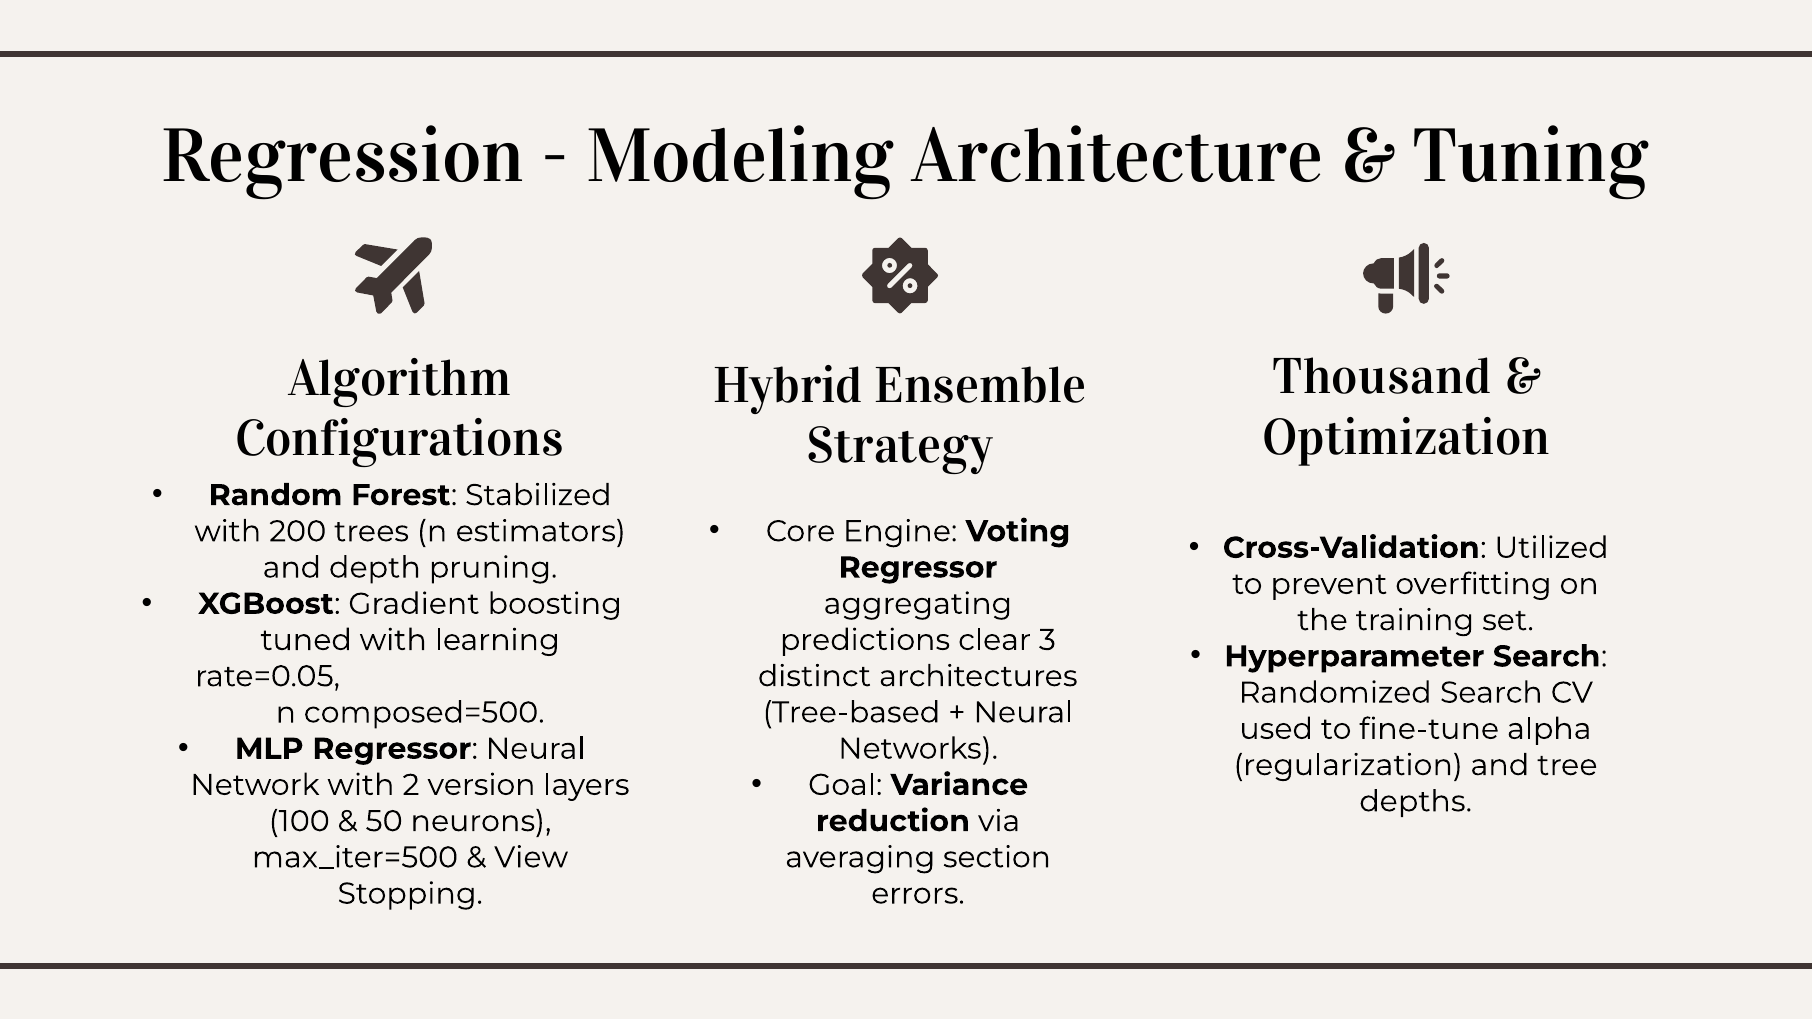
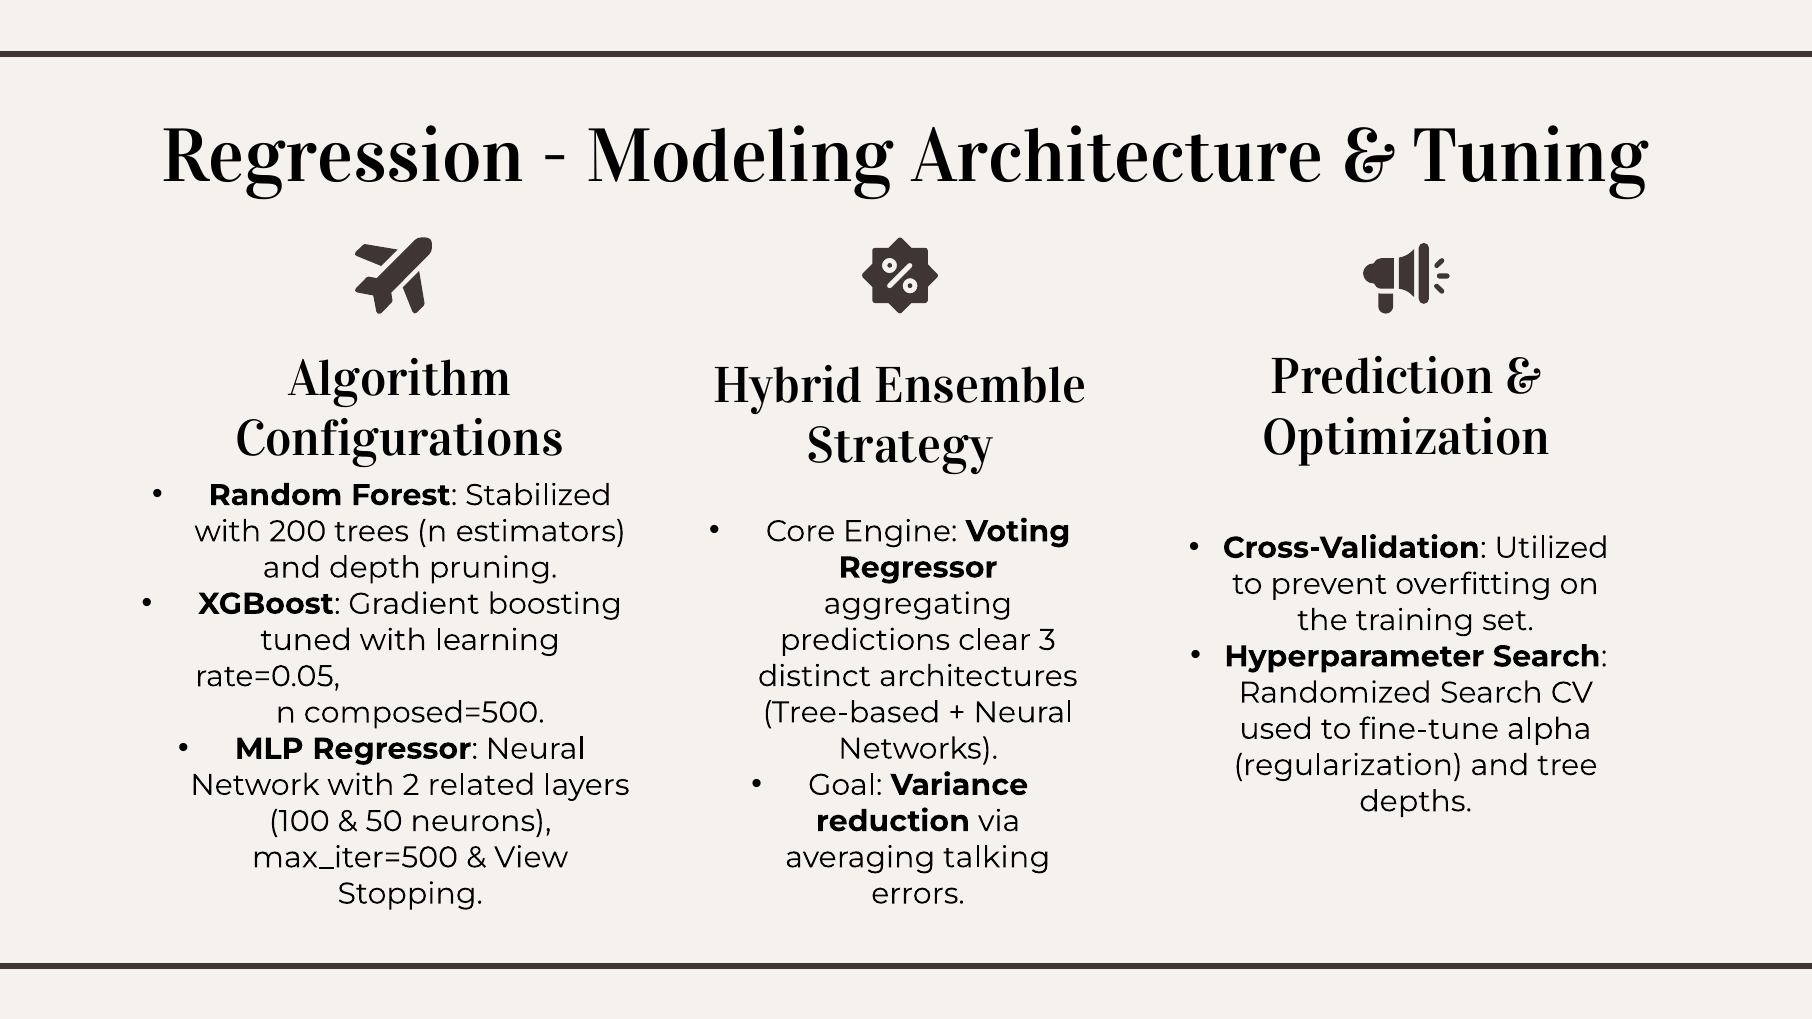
Thousand: Thousand -> Prediction (1382, 377)
version: version -> related (481, 785)
section: section -> talking (997, 858)
